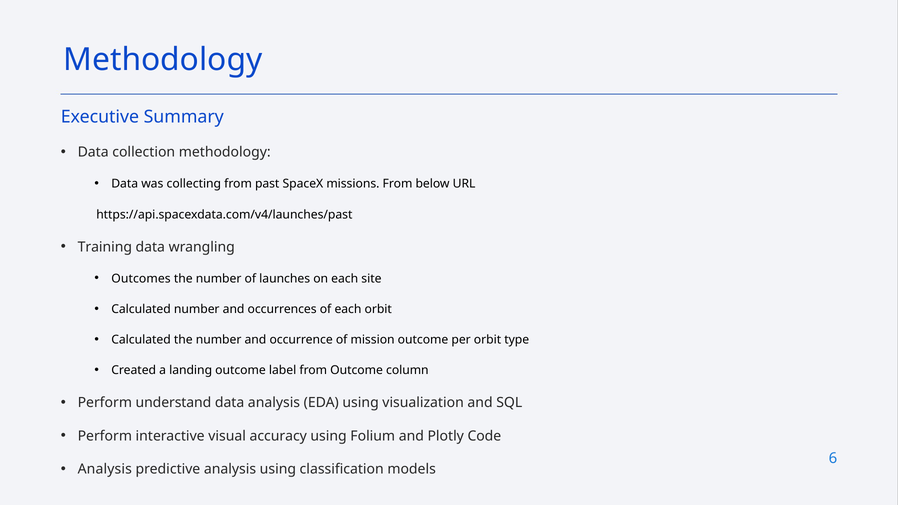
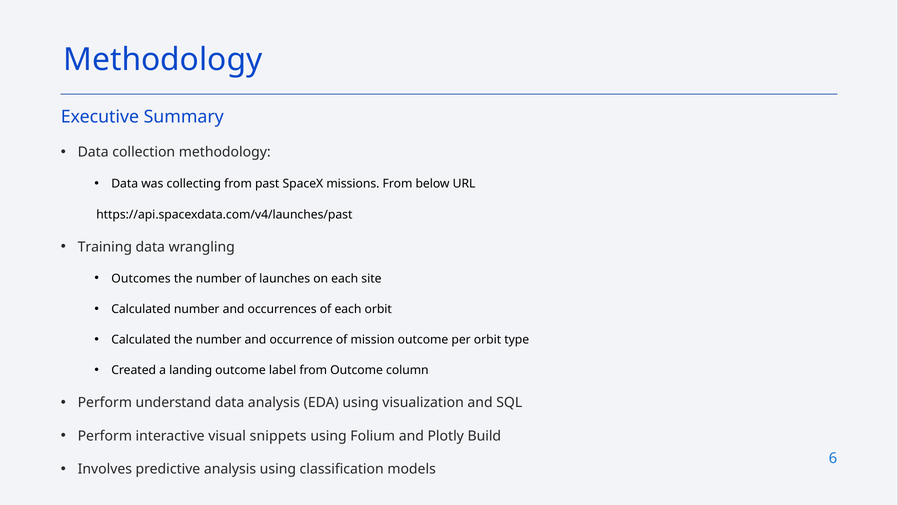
accuracy: accuracy -> snippets (278, 436)
Code: Code -> Build (484, 436)
Analysis: Analysis -> Involves (105, 469)
